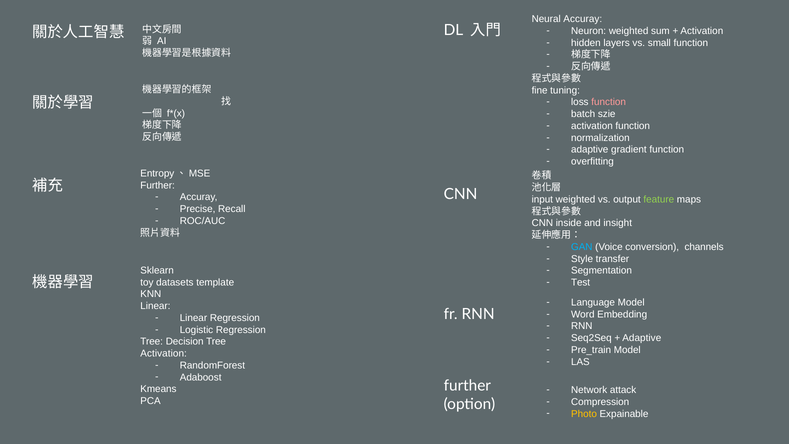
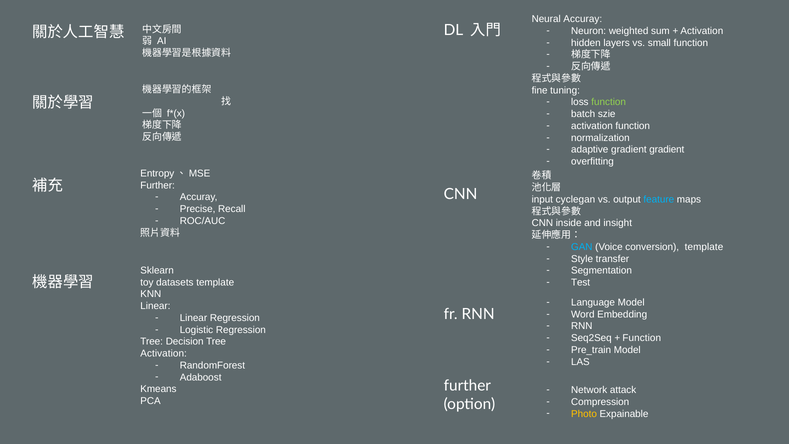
function colour: pink -> light green (609, 102)
gradient function: function -> gradient (667, 150)
input weighted: weighted -> cyclegan (575, 199)
feature colour: light green -> light blue (659, 199)
conversion channels: channels -> template (704, 247)
Adaptive: Adaptive -> Function (642, 338)
